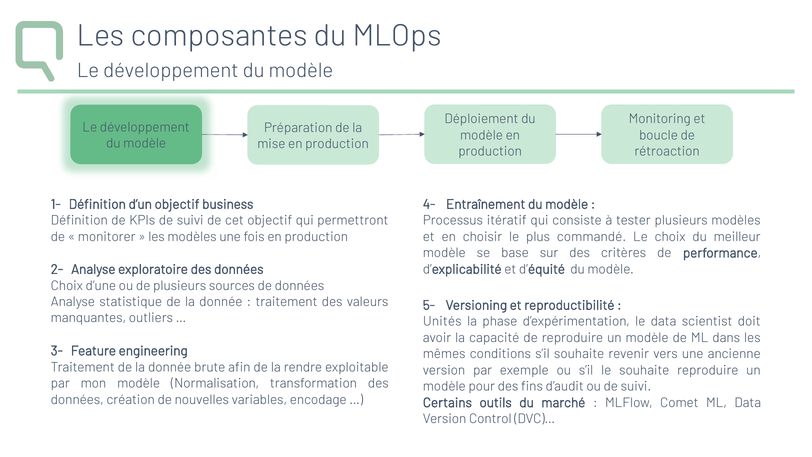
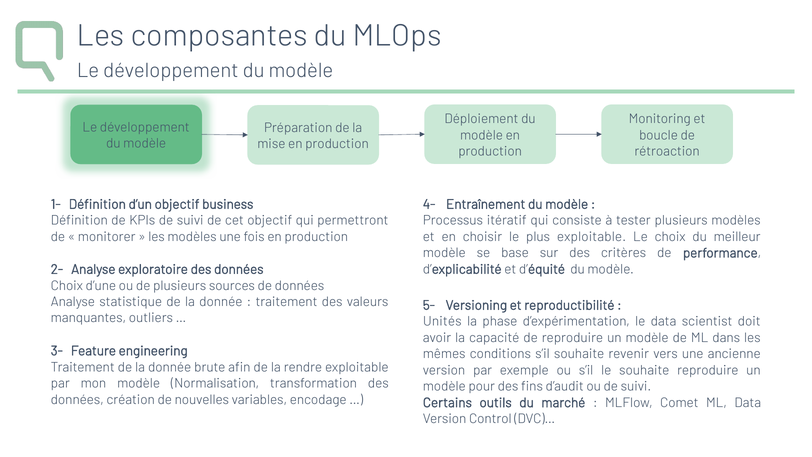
plus commandé: commandé -> exploitable (591, 237)
